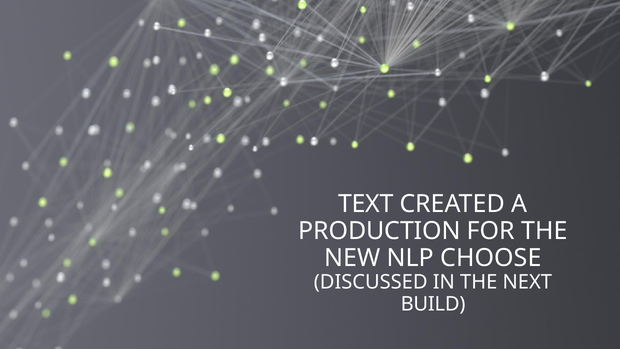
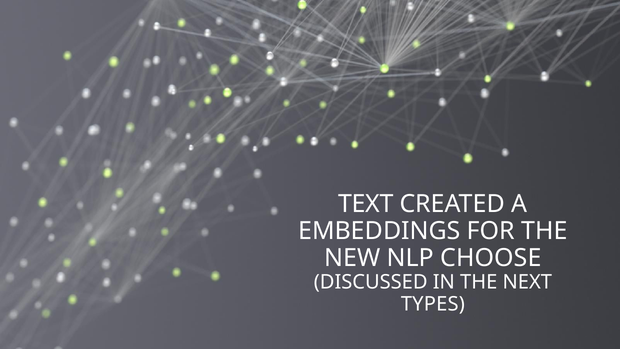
PRODUCTION: PRODUCTION -> EMBEDDINGS (379, 231)
BUILD: BUILD -> TYPES (433, 304)
